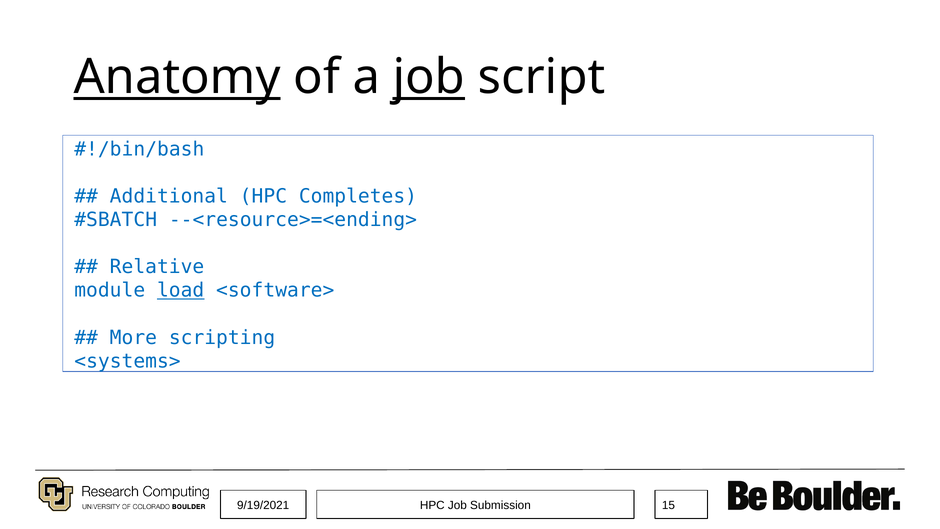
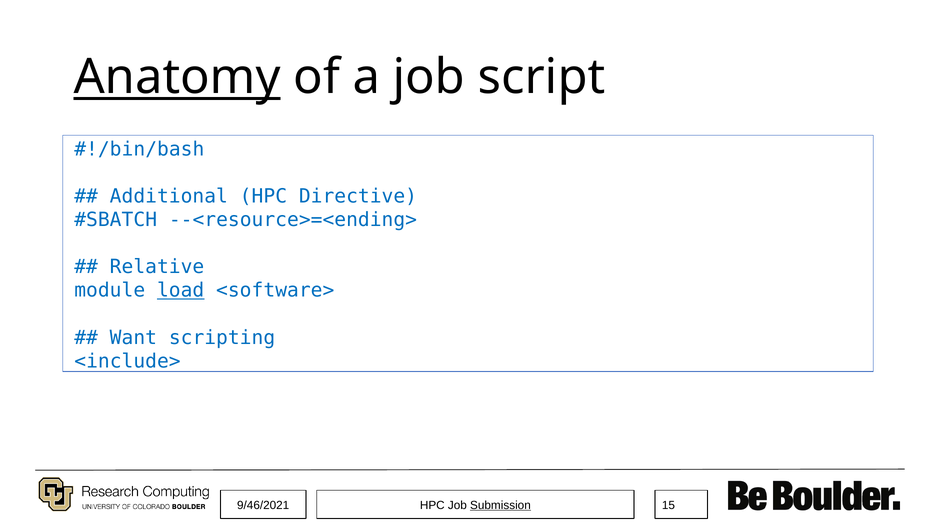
job underline: present -> none (429, 77)
Completes: Completes -> Directive (358, 196)
More: More -> Want (133, 337)
<systems>: <systems> -> <include> (128, 361)
9/19/2021: 9/19/2021 -> 9/46/2021 (263, 505)
Submission underline: none -> present (500, 505)
